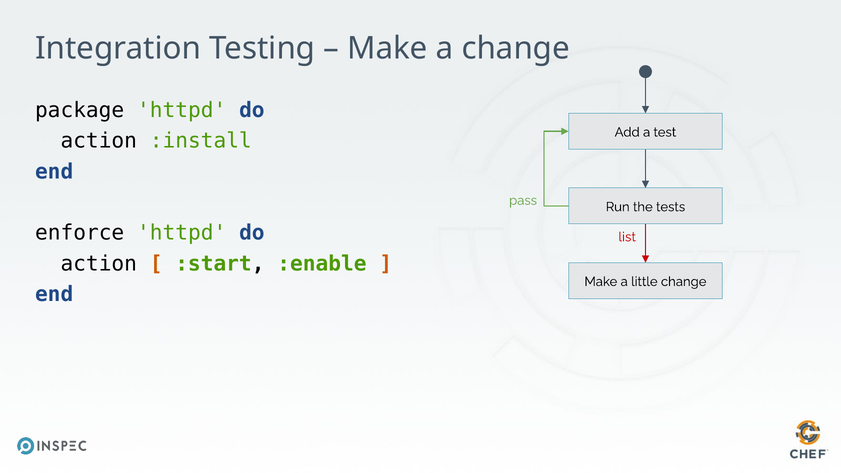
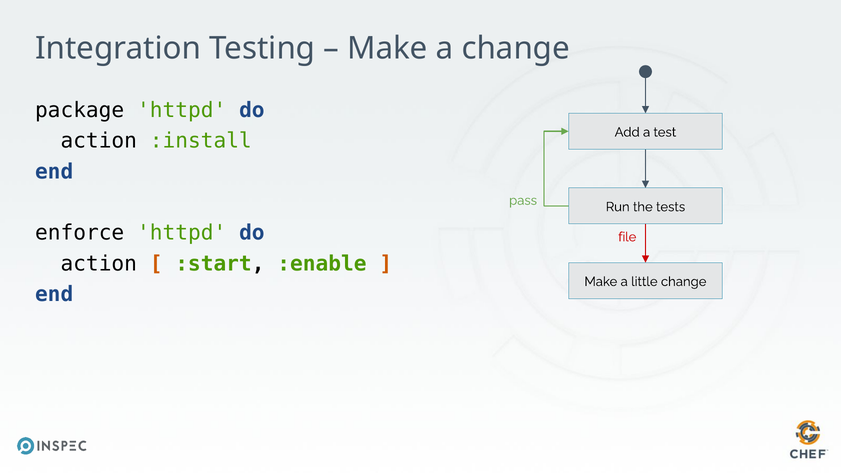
list: list -> file (627, 237)
